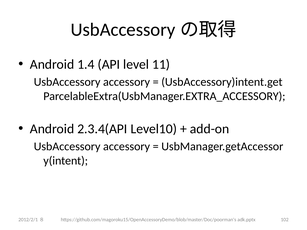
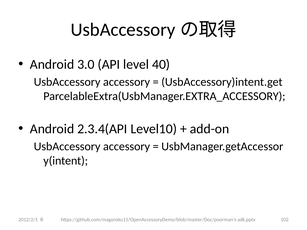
1.4: 1.4 -> 3.0 (86, 64)
11: 11 -> 40 (161, 64)
